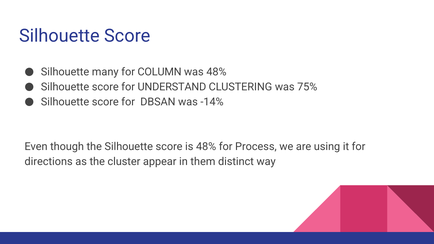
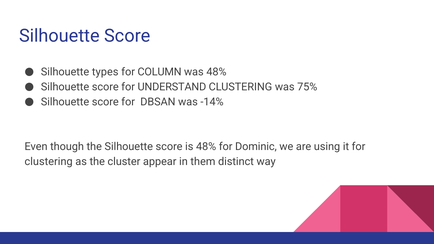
many: many -> types (105, 72)
Process: Process -> Dominic (256, 147)
directions: directions -> clustering (49, 162)
